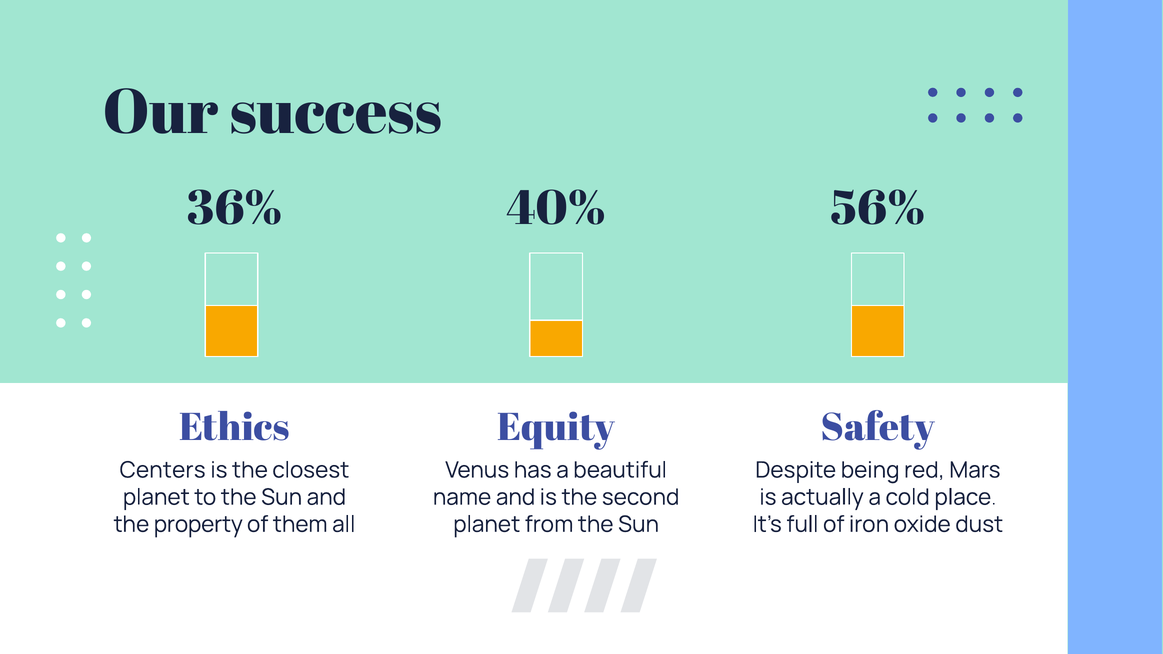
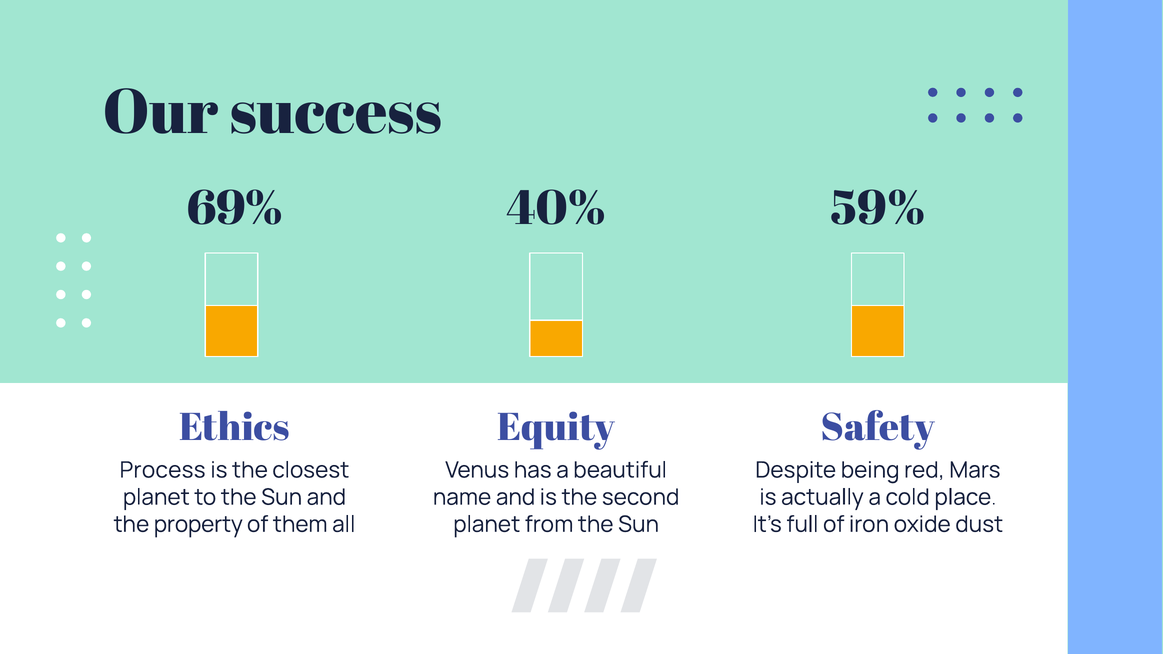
36%: 36% -> 69% (235, 208)
56%: 56% -> 59% (878, 208)
Centers: Centers -> Process (163, 470)
